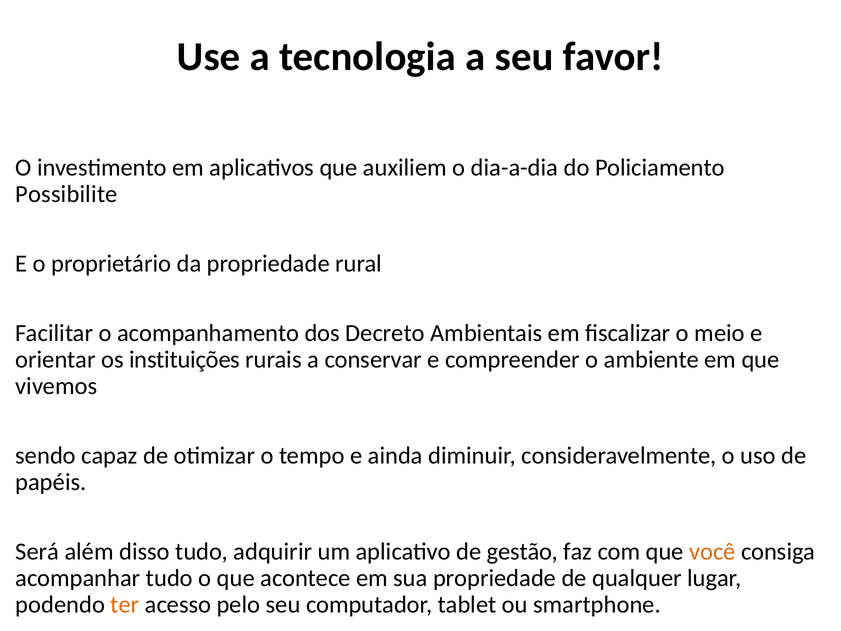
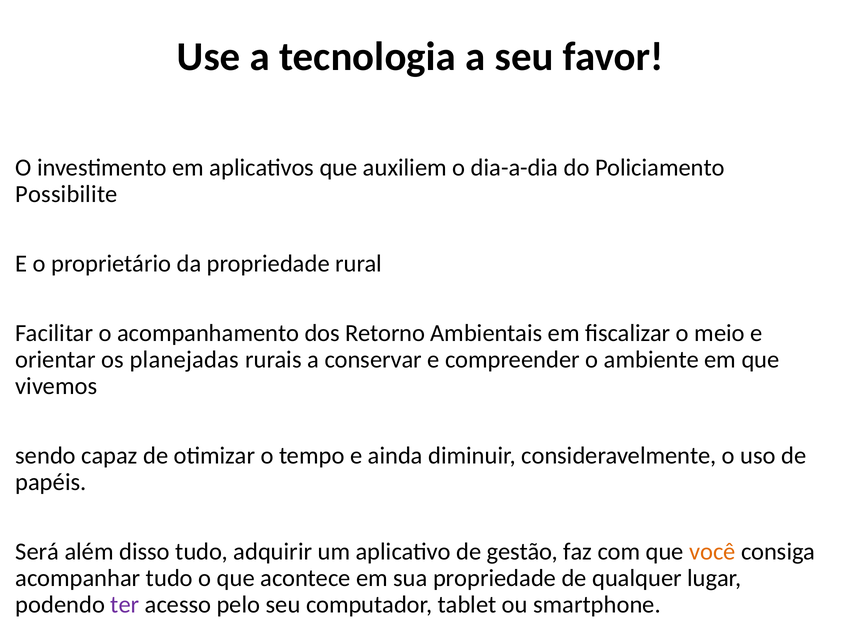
Decreto: Decreto -> Retorno (385, 333)
instituições: instituições -> planejadas (184, 360)
ter colour: orange -> purple (125, 604)
